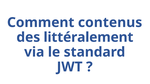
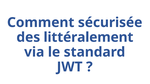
contenus: contenus -> sécurisée (110, 23)
